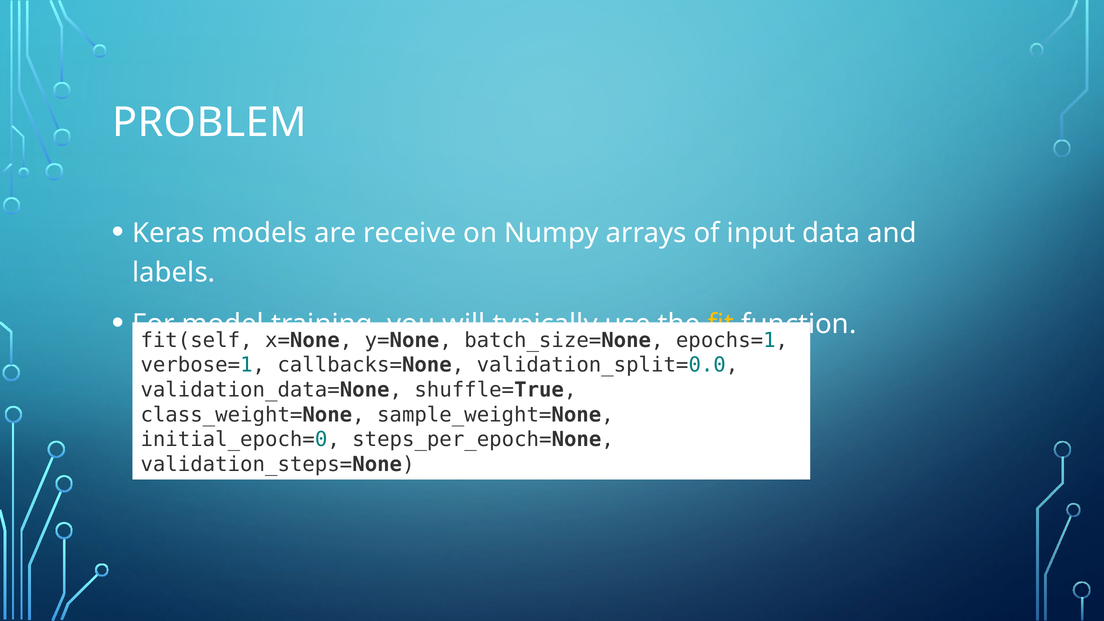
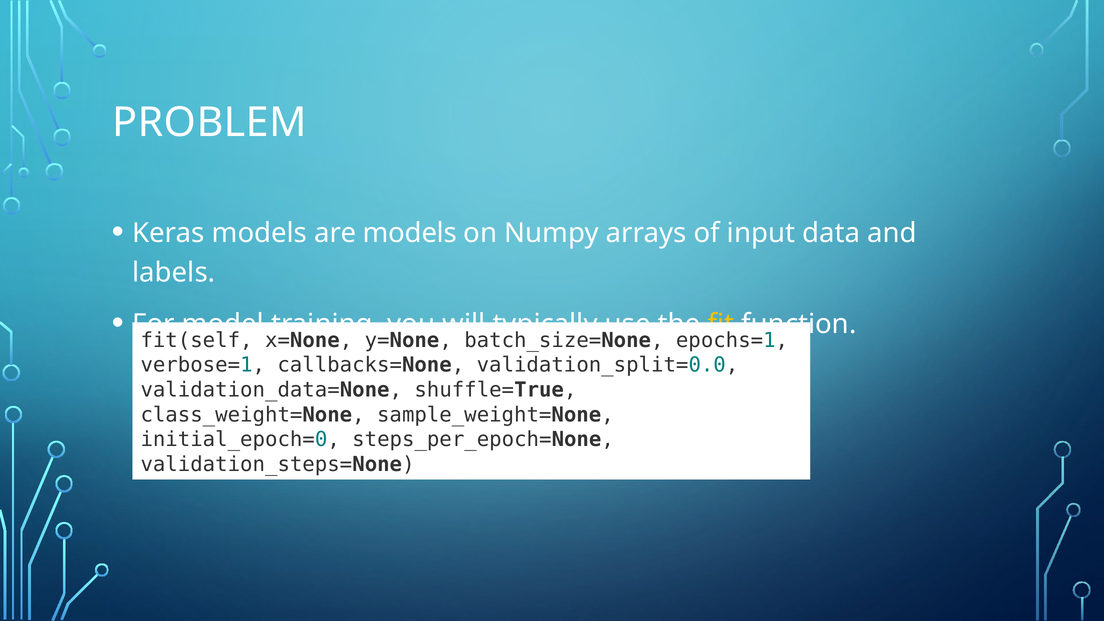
are receive: receive -> models (410, 233)
